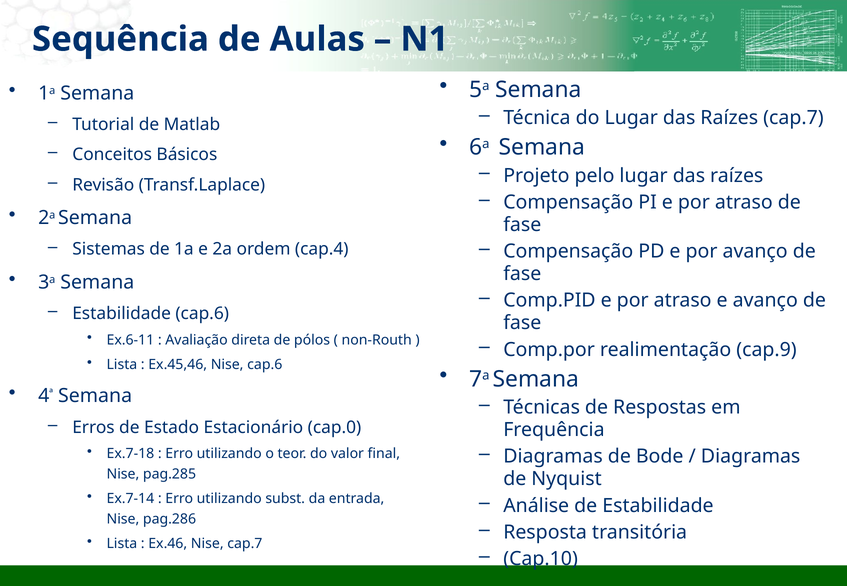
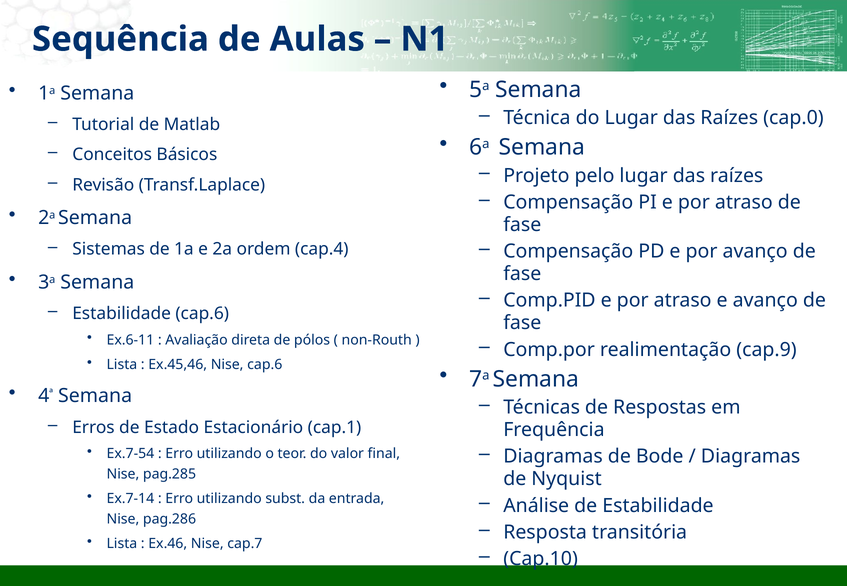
Raízes cap.7: cap.7 -> cap.0 (793, 118)
cap.0: cap.0 -> cap.1 (335, 428)
Ex.7-18: Ex.7-18 -> Ex.7-54 (130, 454)
